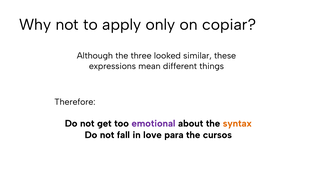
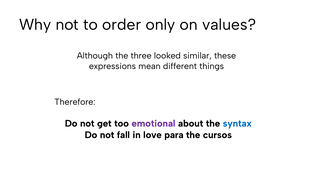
apply: apply -> order (122, 25)
copiar: copiar -> values (229, 25)
syntax colour: orange -> blue (237, 124)
